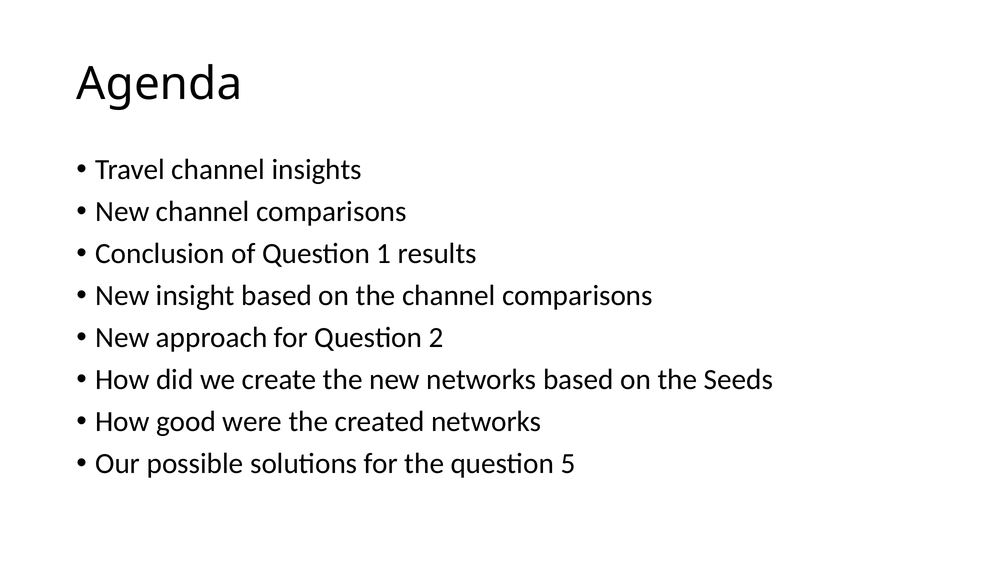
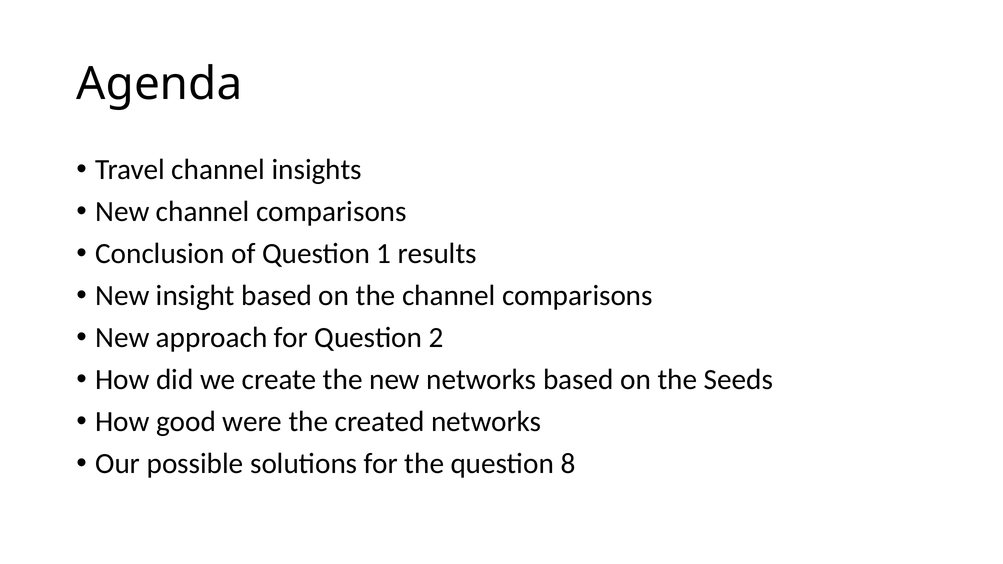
5: 5 -> 8 (568, 464)
